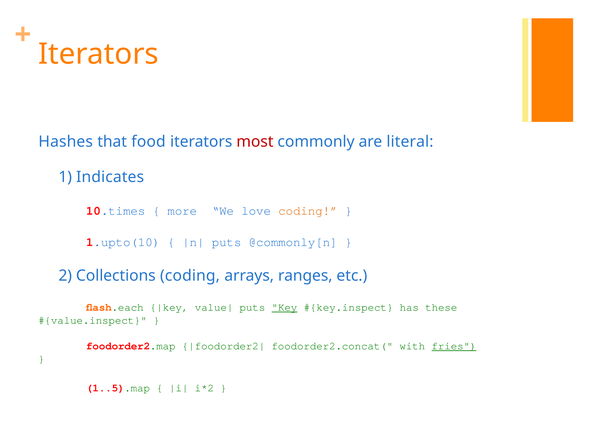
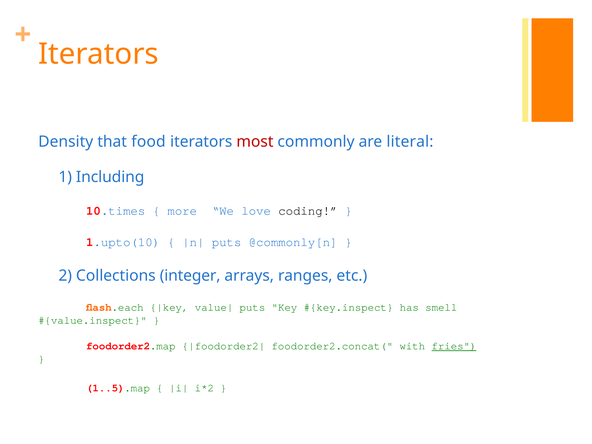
Hashes: Hashes -> Density (66, 142)
Indicates: Indicates -> Including (110, 177)
coding colour: orange -> black (308, 211)
Collections coding: coding -> integer (190, 276)
Key underline: present -> none (284, 307)
these: these -> smell (441, 307)
